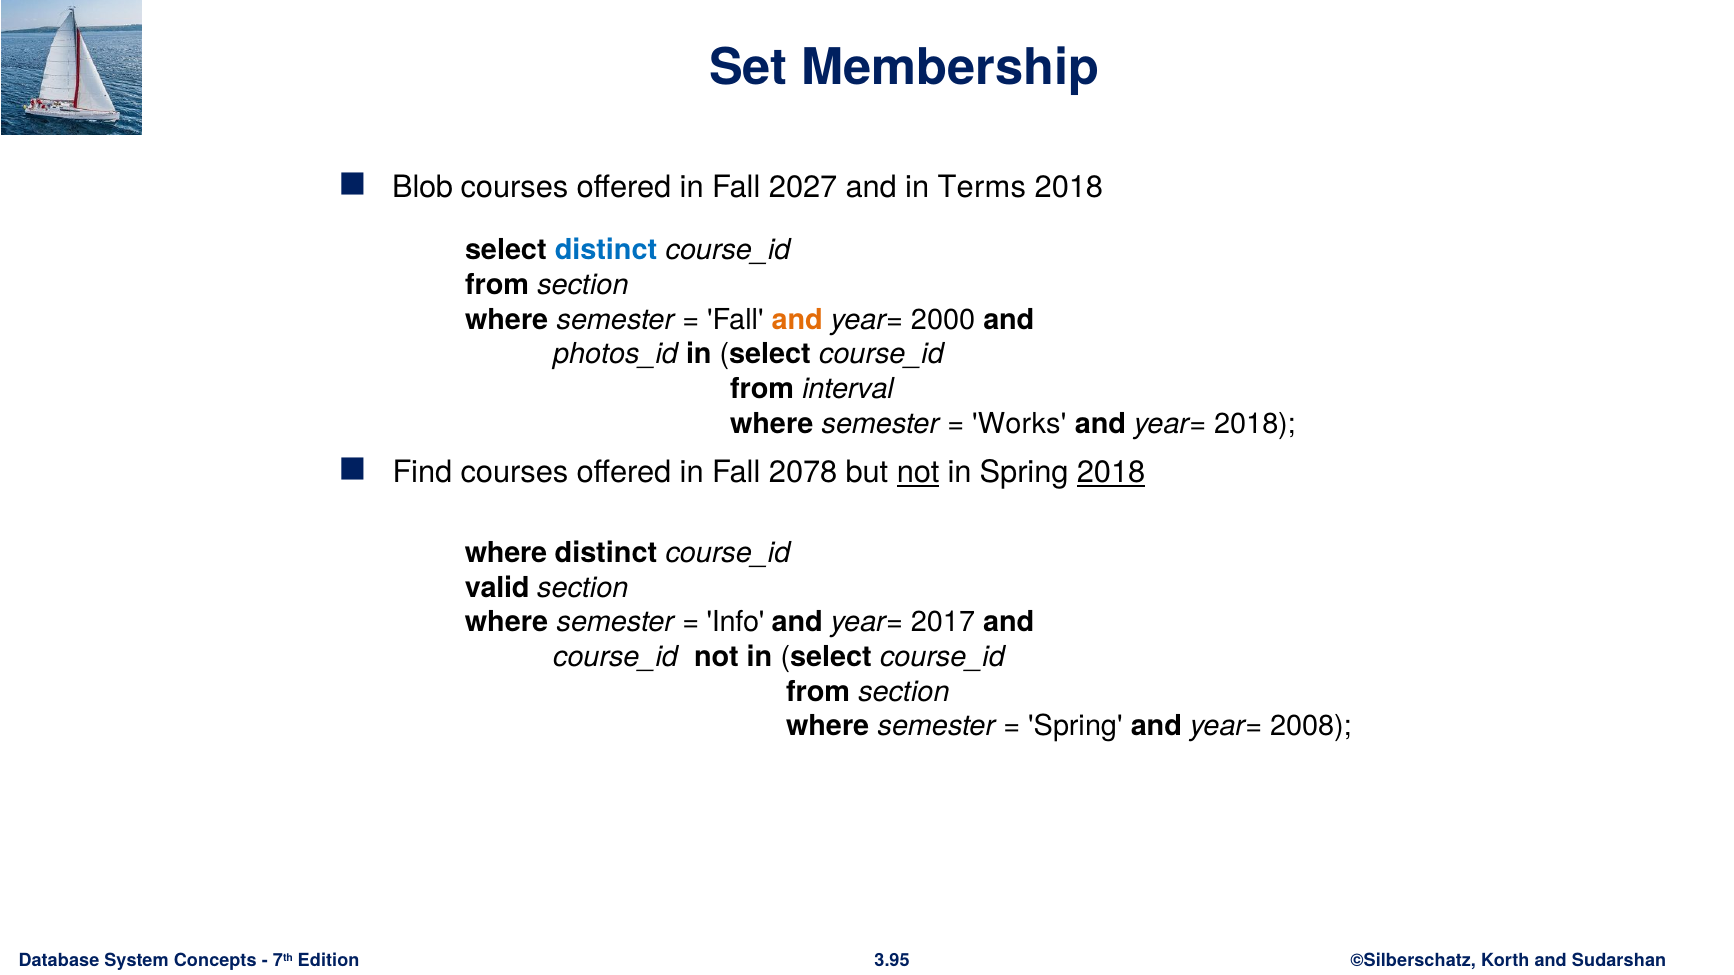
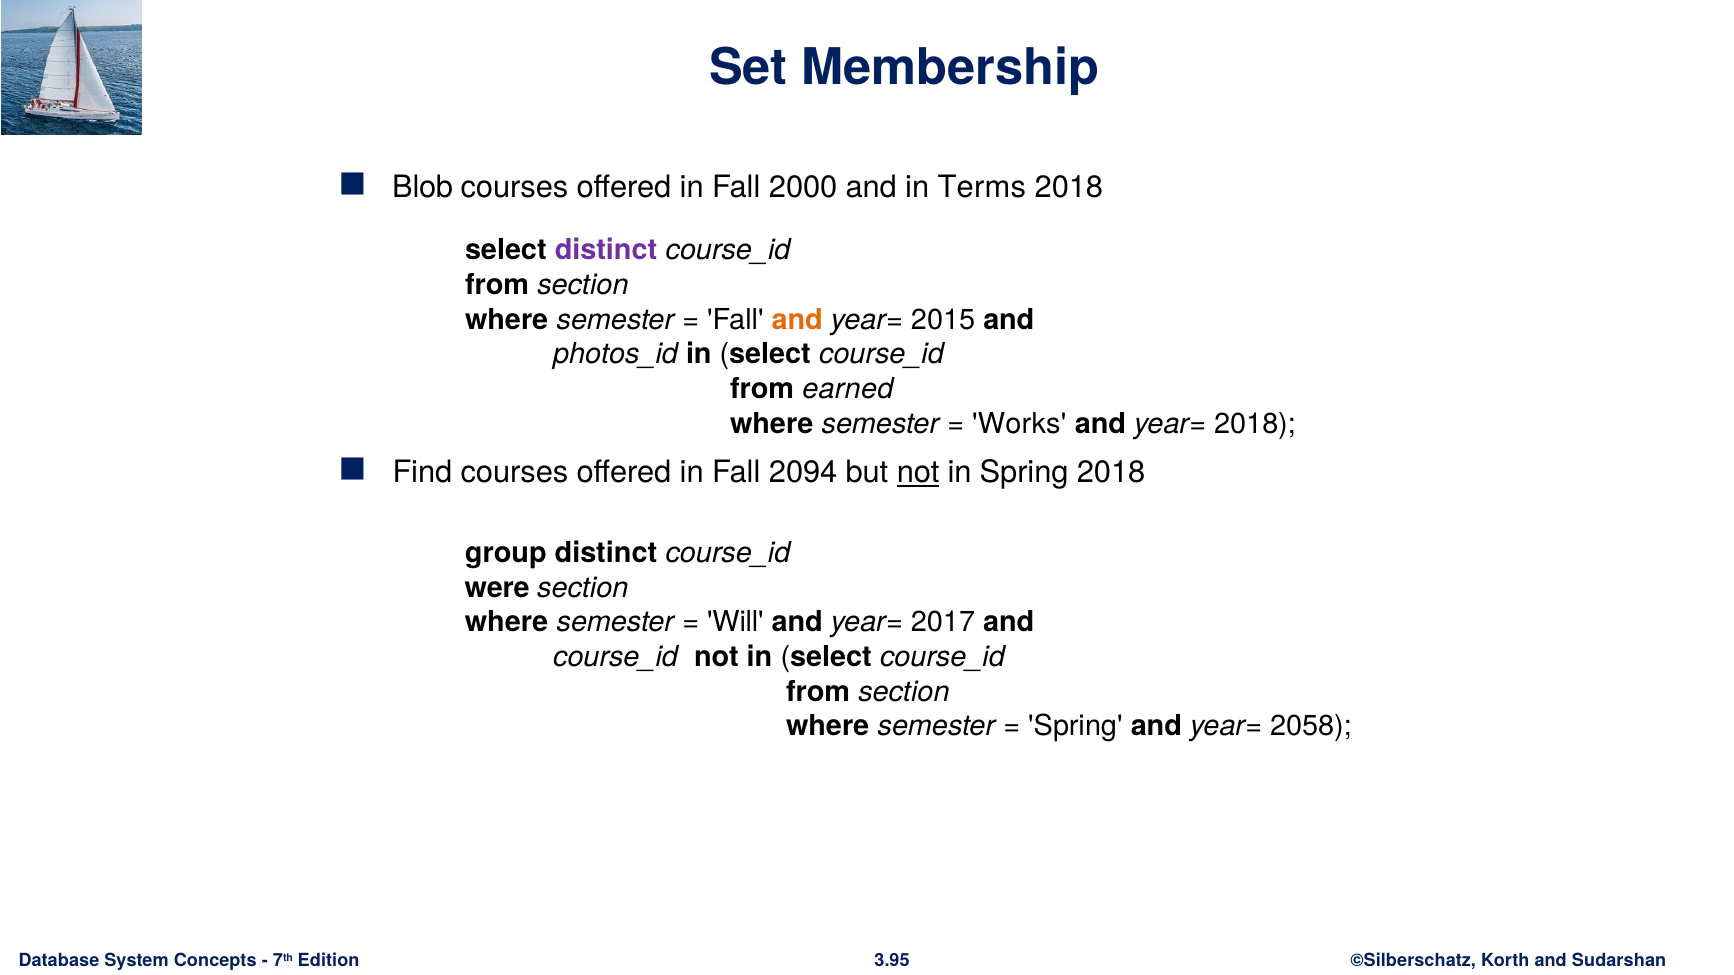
2027: 2027 -> 2000 (803, 187)
distinct colour: blue -> purple (606, 250)
2000: 2000 -> 2015 (943, 320)
interval: interval -> earned (848, 389)
2078: 2078 -> 2094 (803, 473)
2018 underline: present -> none (1111, 473)
where: where -> group (506, 553)
valid: valid -> were (497, 588)
Info: Info -> Will (735, 622)
2008: 2008 -> 2058 (1311, 727)
